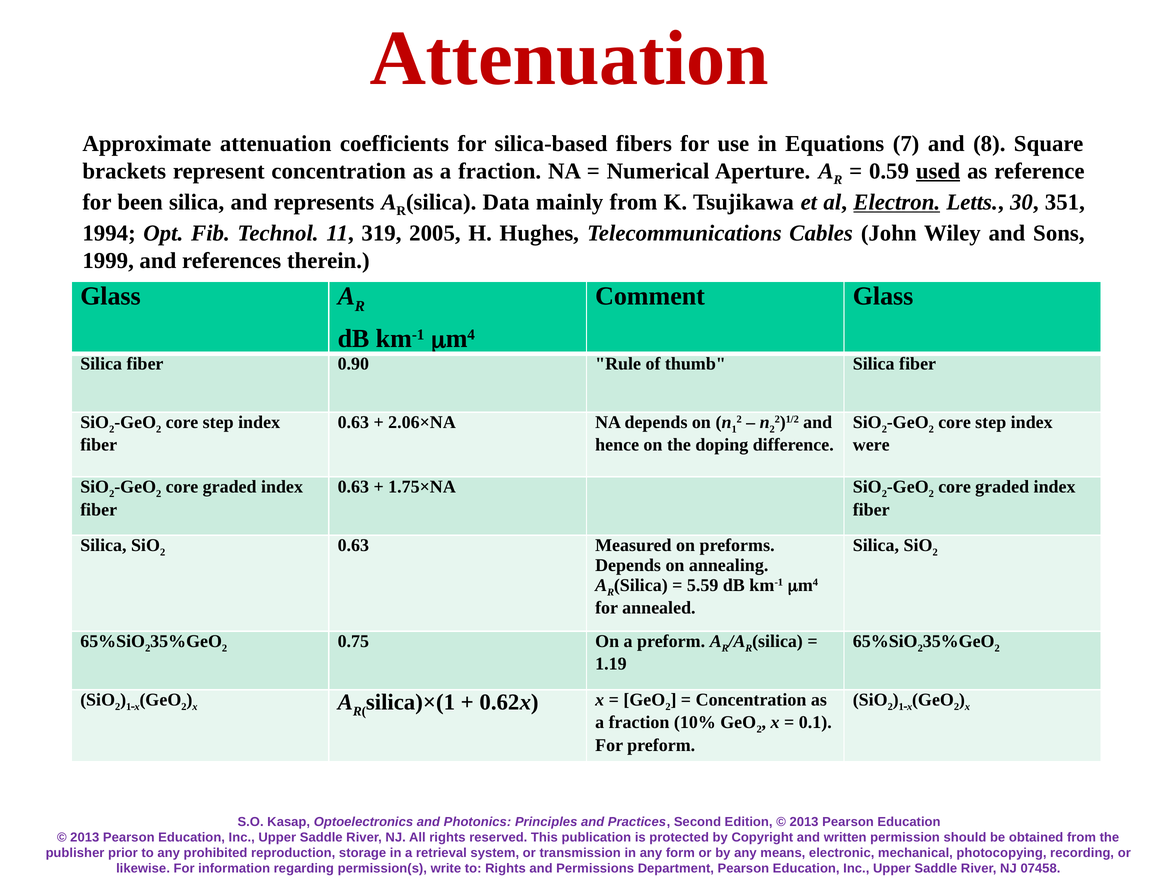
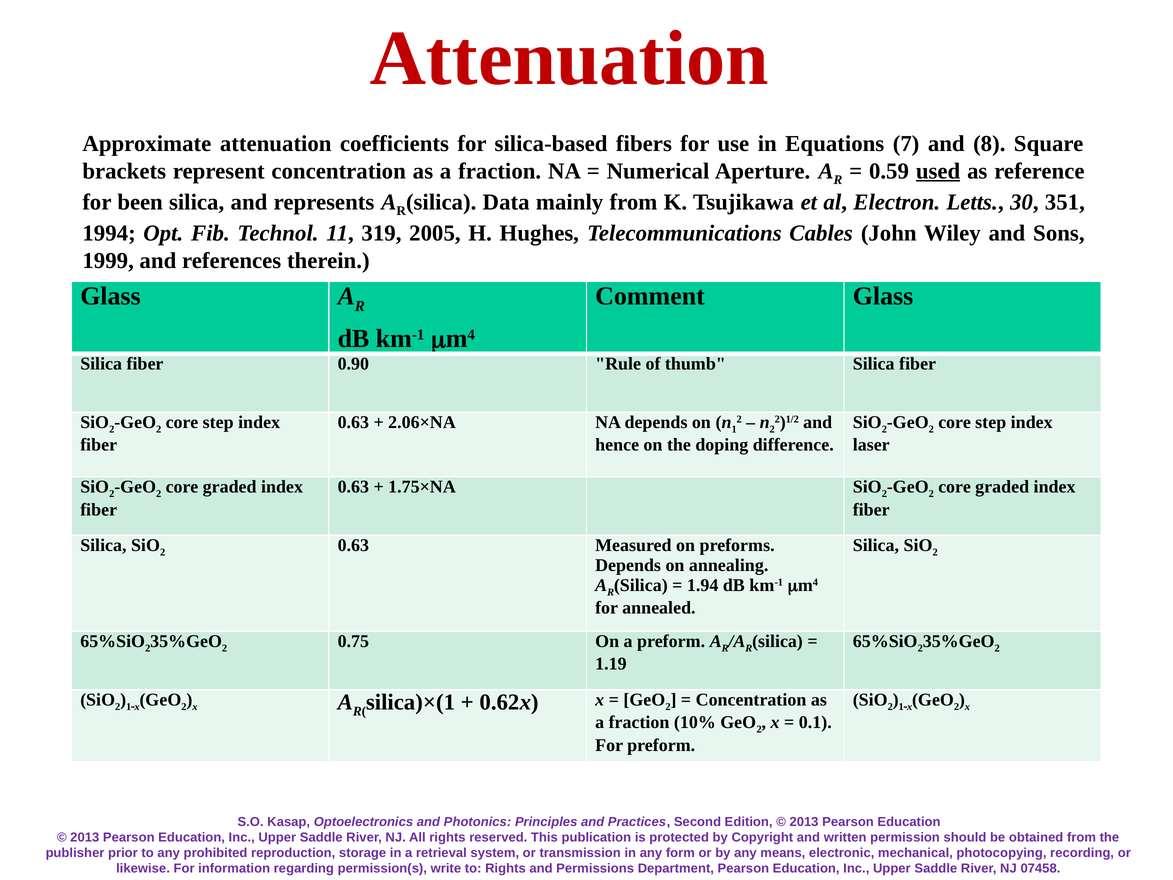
Electron underline: present -> none (897, 202)
were: were -> laser (871, 445)
5.59: 5.59 -> 1.94 (703, 585)
